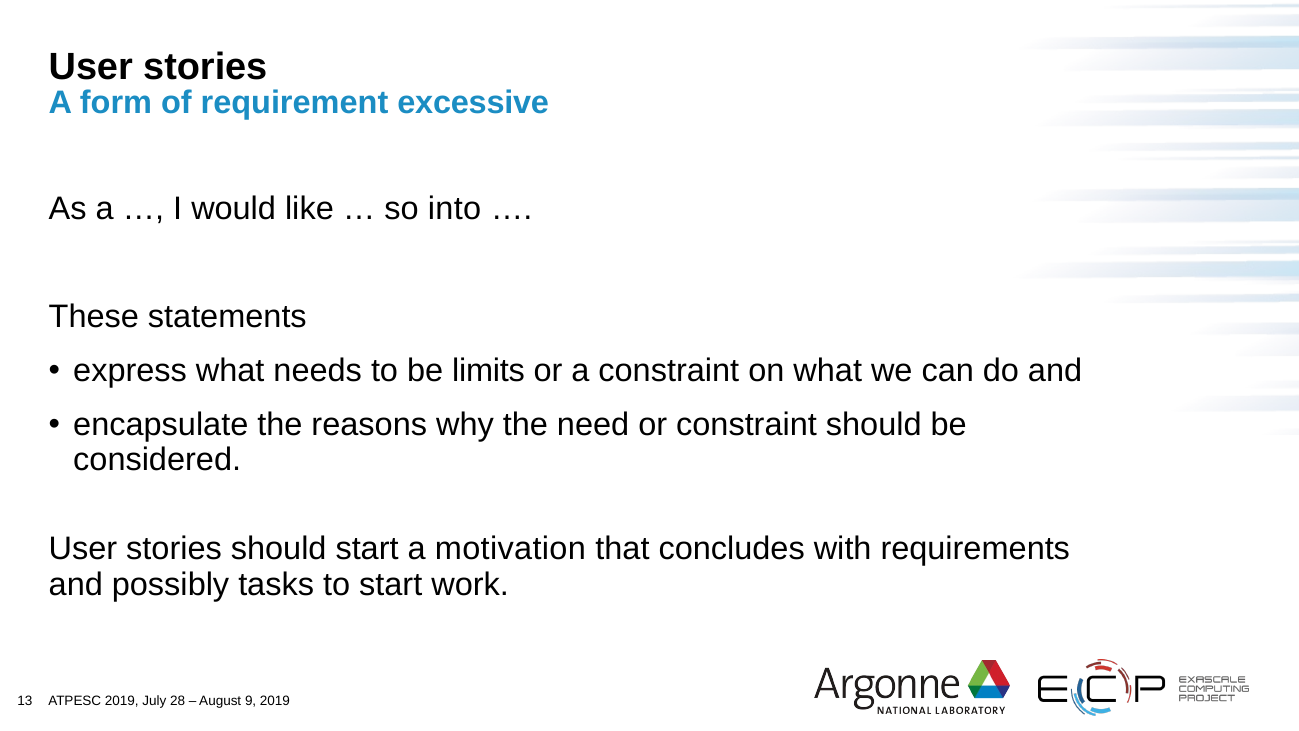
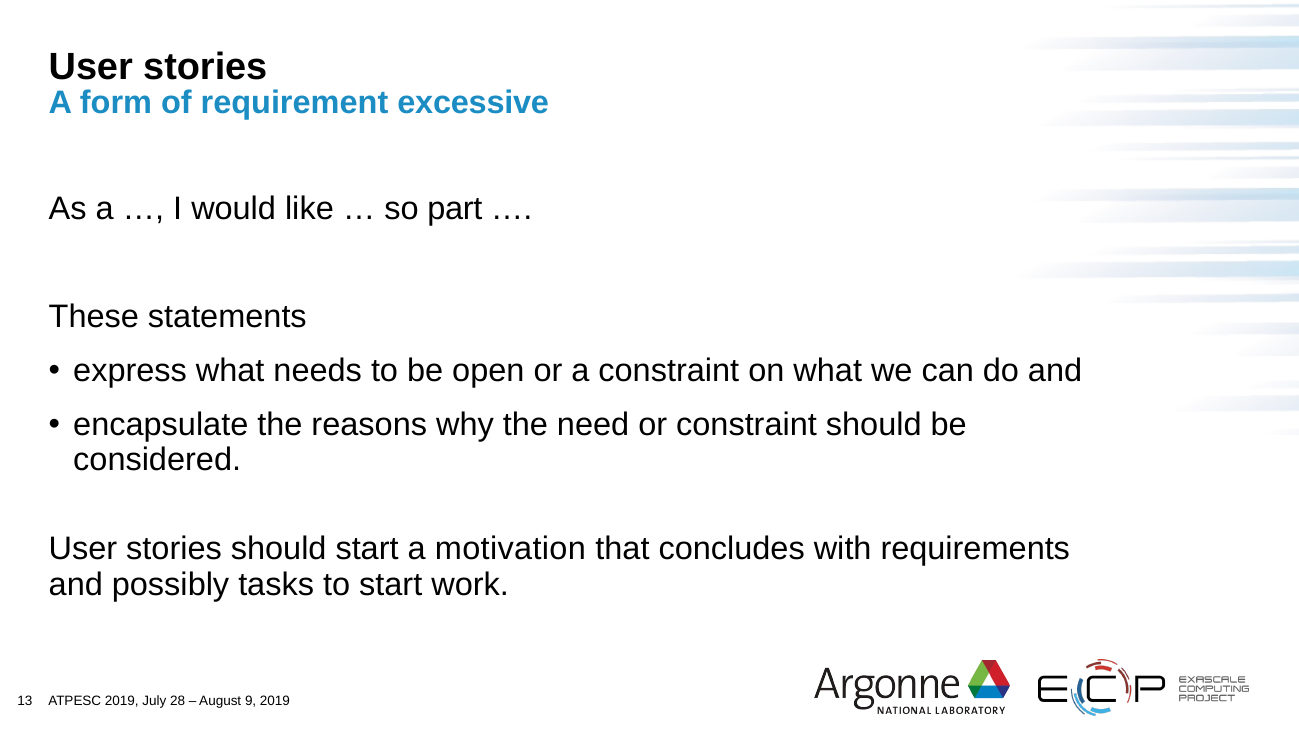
into: into -> part (455, 209)
limits: limits -> open (488, 371)
